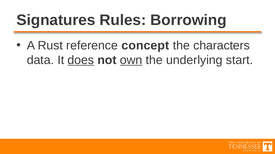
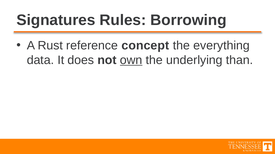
characters: characters -> everything (222, 46)
does underline: present -> none (81, 60)
start: start -> than (240, 60)
